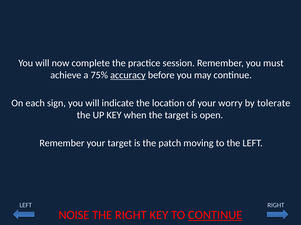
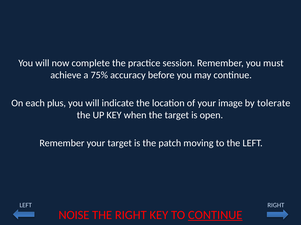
accuracy underline: present -> none (128, 75)
sign: sign -> plus (56, 103)
worry: worry -> image (230, 103)
